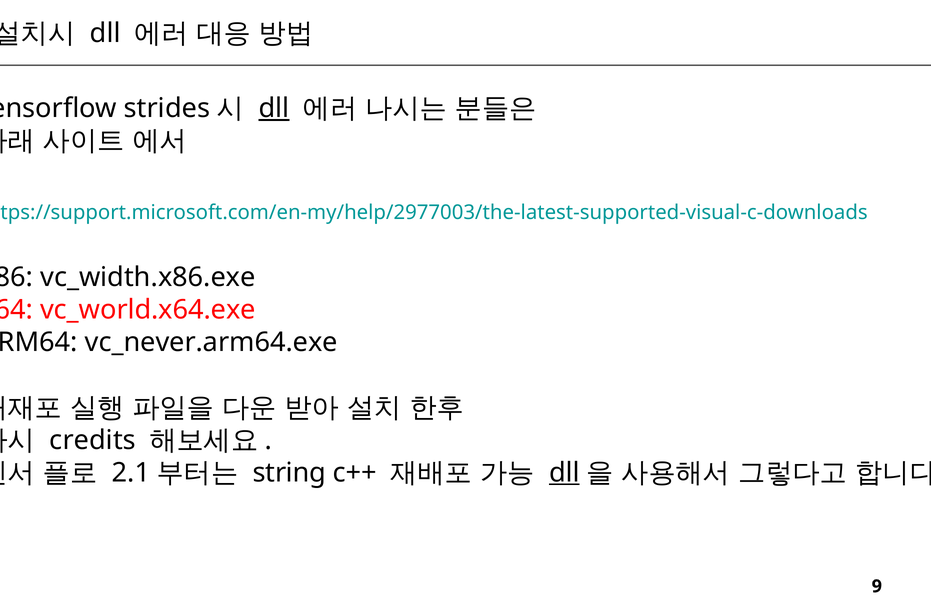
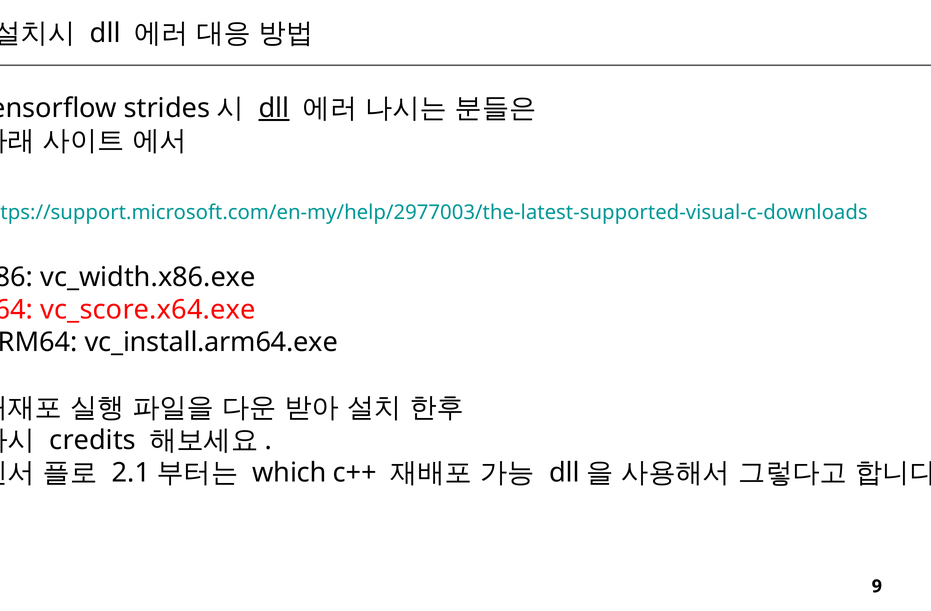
vc_world.x64.exe: vc_world.x64.exe -> vc_score.x64.exe (148, 310)
vc_never.arm64.exe: vc_never.arm64.exe -> vc_install.arm64.exe (211, 343)
string: string -> which (289, 473)
dll underline: present -> none (564, 473)
